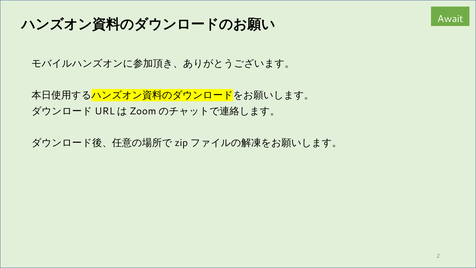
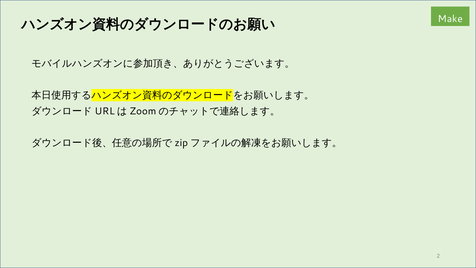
Await: Await -> Make (450, 19)
